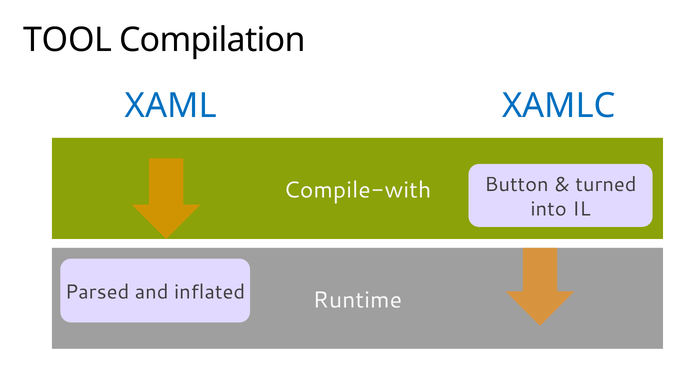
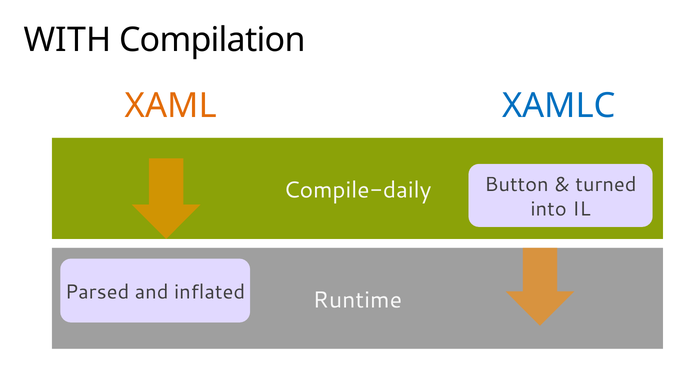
TOOL: TOOL -> WITH (68, 40)
XAML colour: blue -> orange (171, 106)
Compile-with: Compile-with -> Compile-daily (358, 190)
